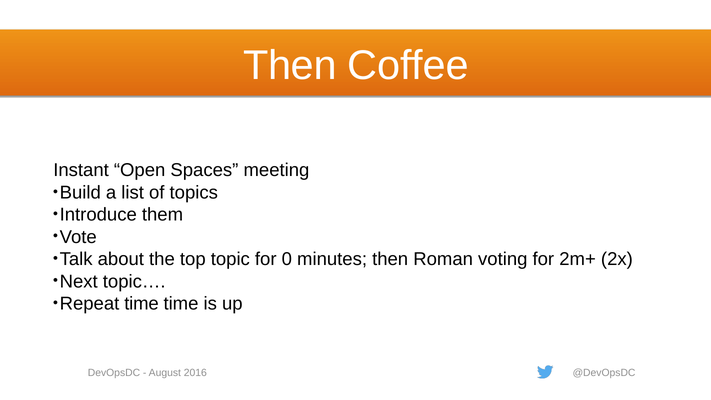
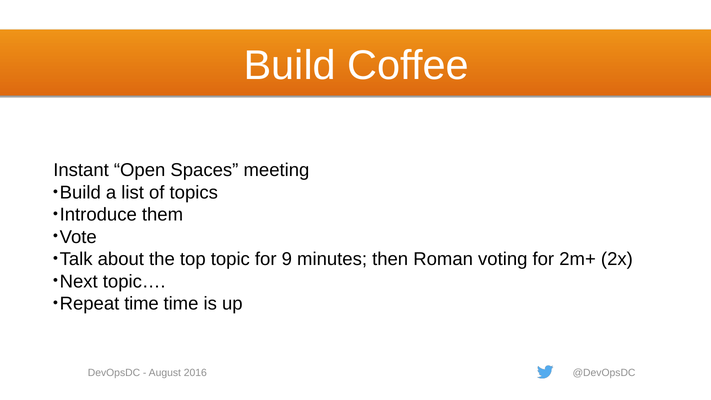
Then: Then -> Build (290, 65)
0: 0 -> 9 (287, 259)
